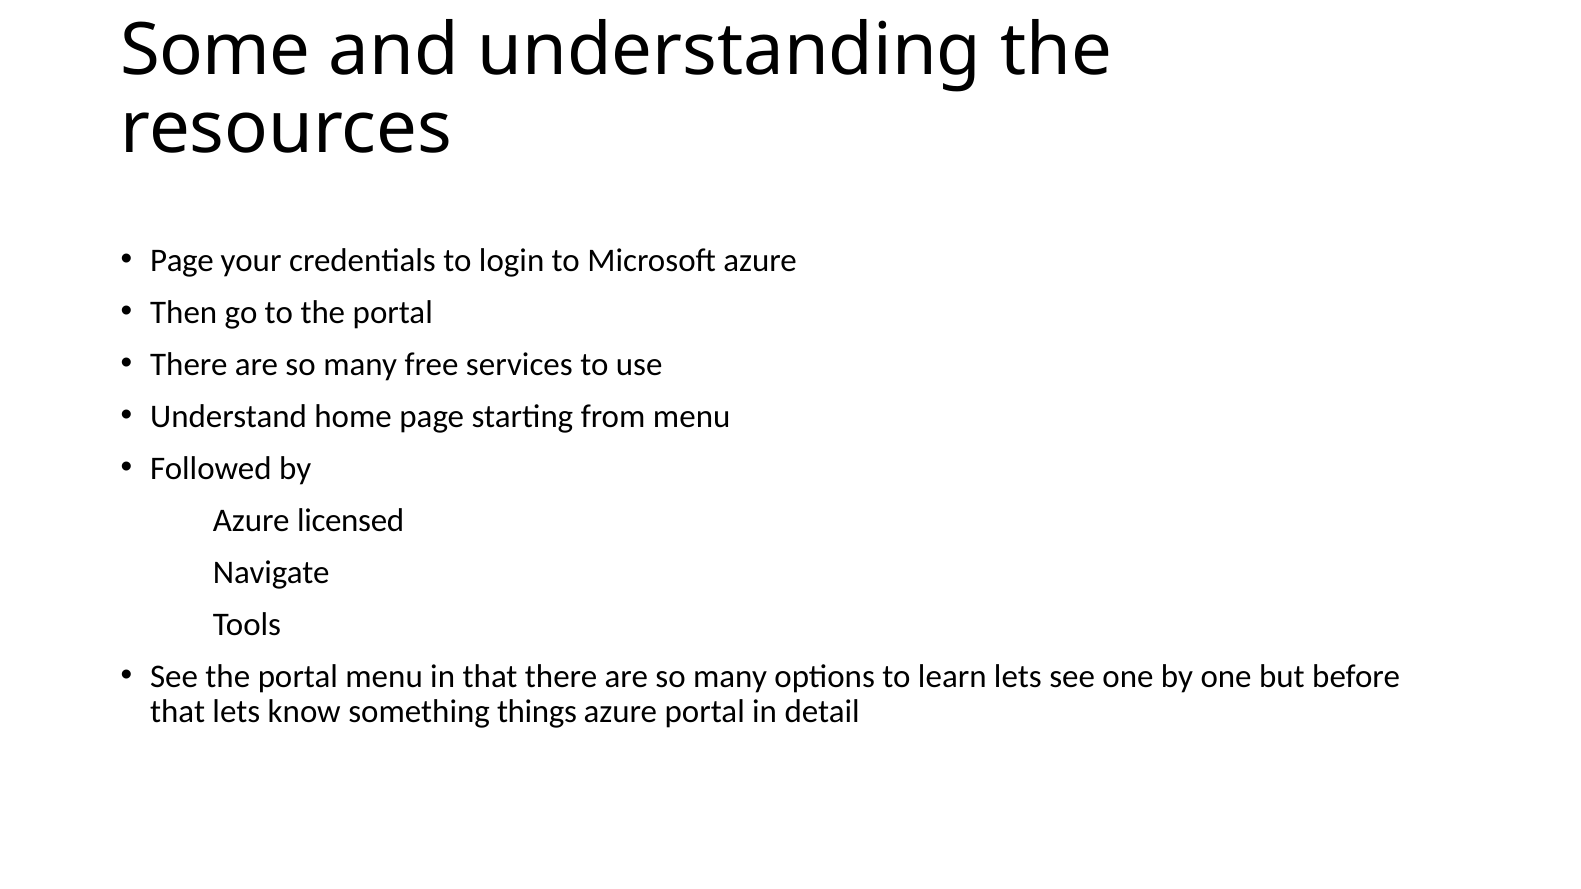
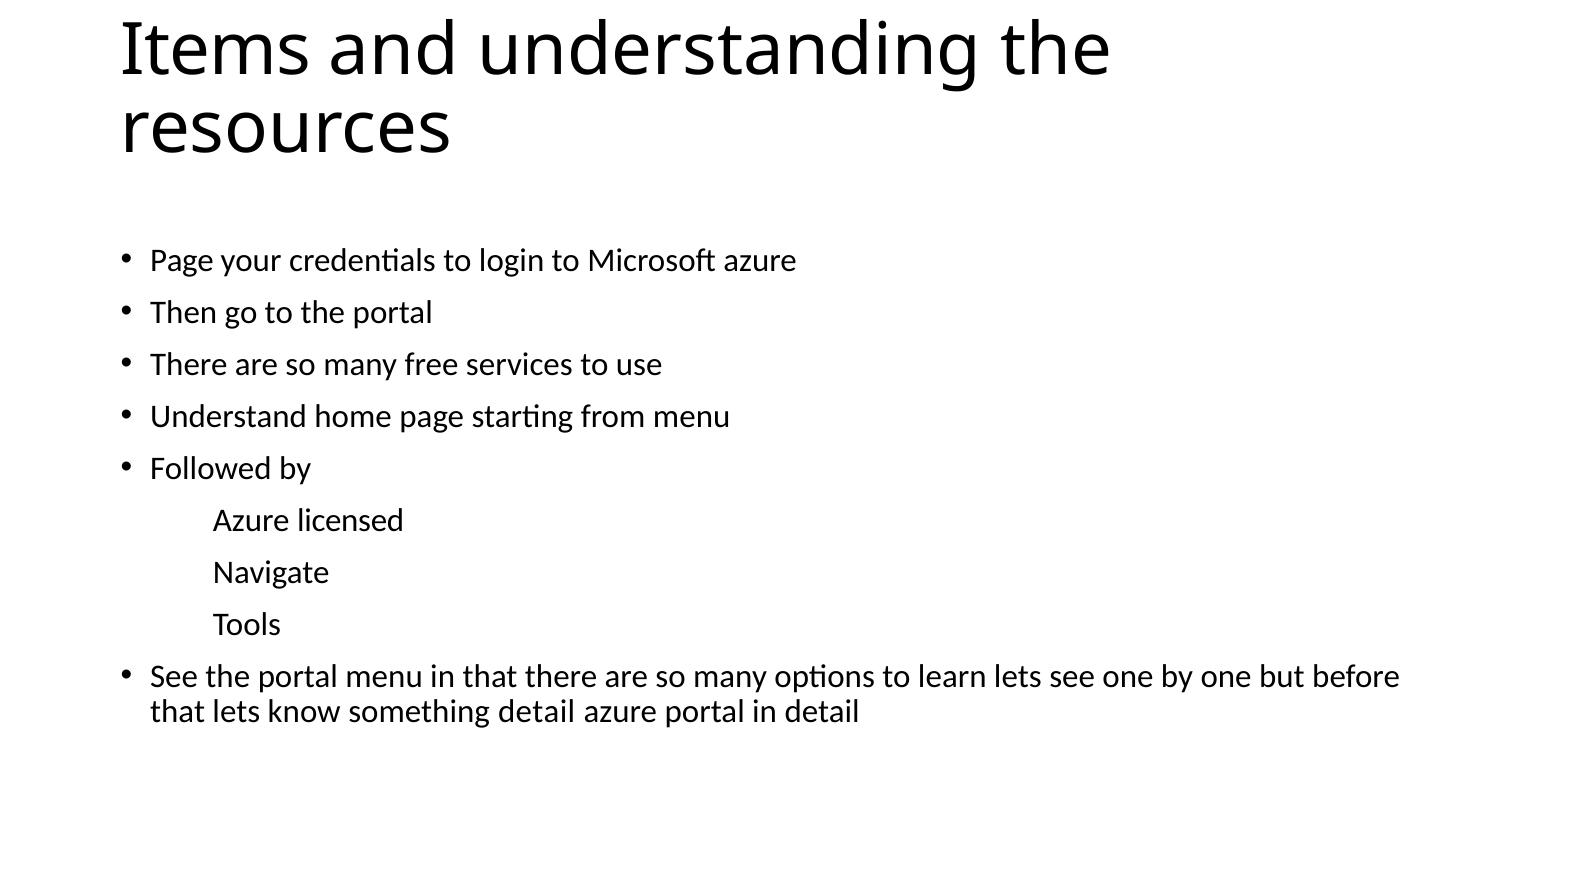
Some: Some -> Items (216, 50)
something things: things -> detail (537, 712)
